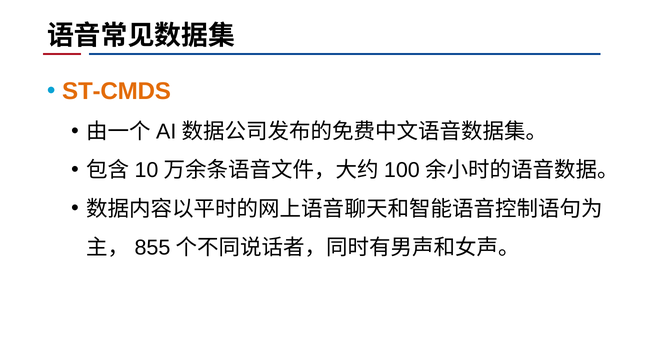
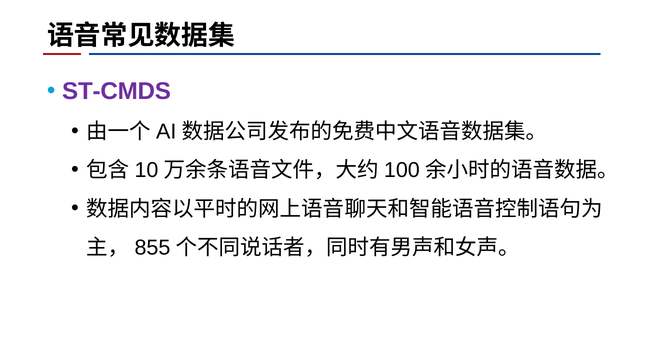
ST-CMDS colour: orange -> purple (117, 91)
